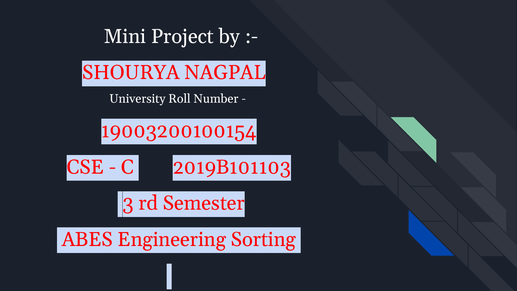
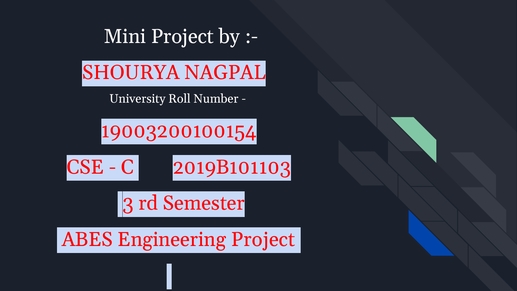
Engineering Sorting: Sorting -> Project (263, 239)
